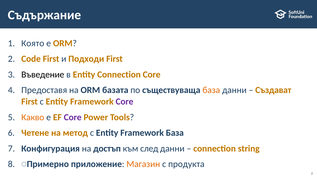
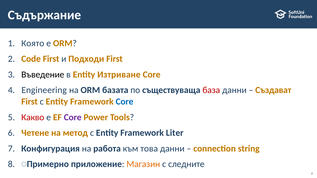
Entity Connection: Connection -> Изтриване (119, 75)
Предоставя: Предоставя -> Engineering (44, 90)
база colour: orange -> red (211, 90)
Core colour: purple -> blue (125, 102)
Какво colour: orange -> red (33, 117)
Framework База: База -> Liter (175, 133)
достъп: достъп -> работа (107, 149)
след: след -> това (149, 149)
продукта: продукта -> следните (186, 164)
